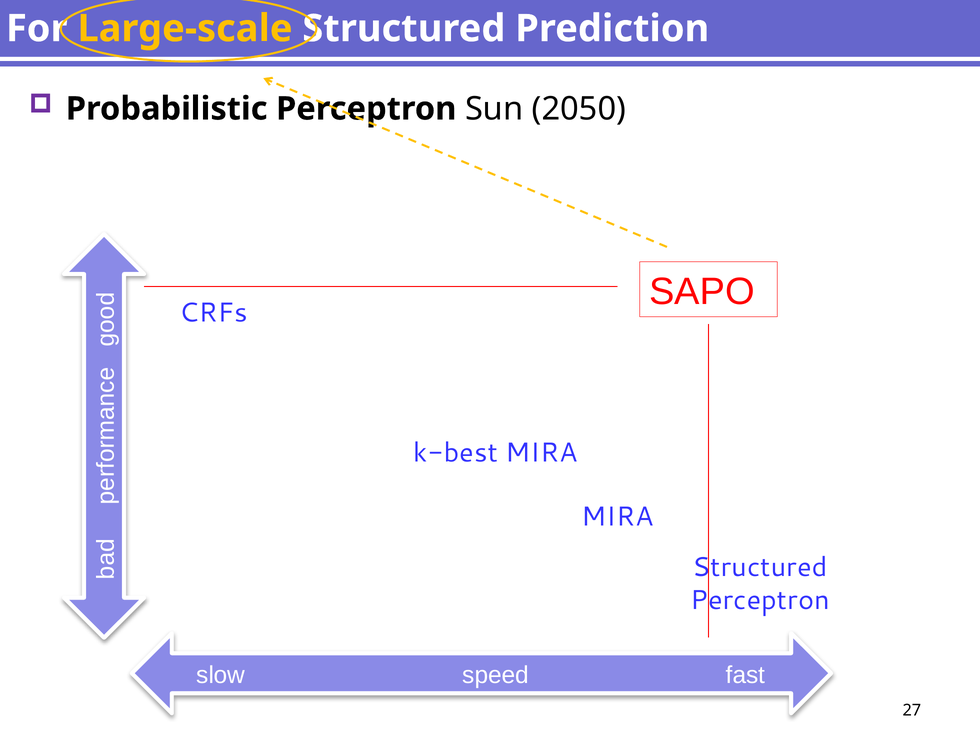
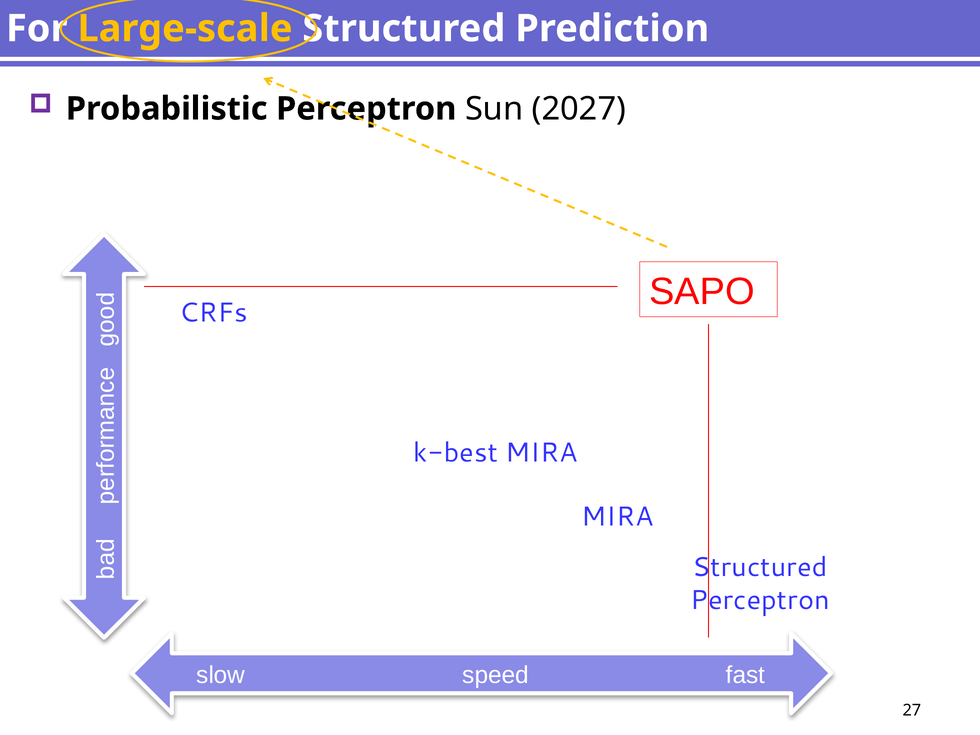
2050: 2050 -> 2027 (579, 109)
